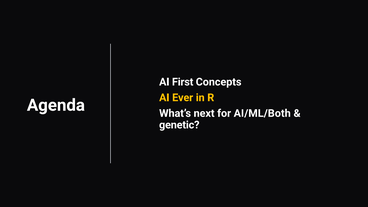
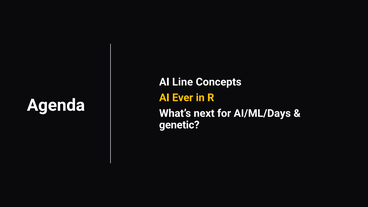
First: First -> Line (183, 82)
AI/ML/Both: AI/ML/Both -> AI/ML/Days (262, 113)
